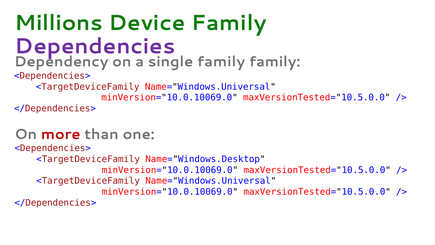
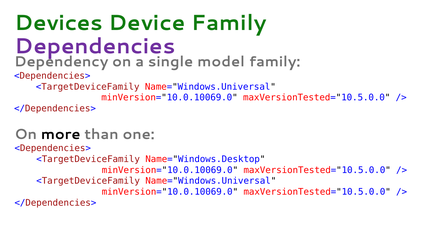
Millions: Millions -> Devices (59, 23)
single family: family -> model (221, 62)
more colour: red -> black (61, 134)
